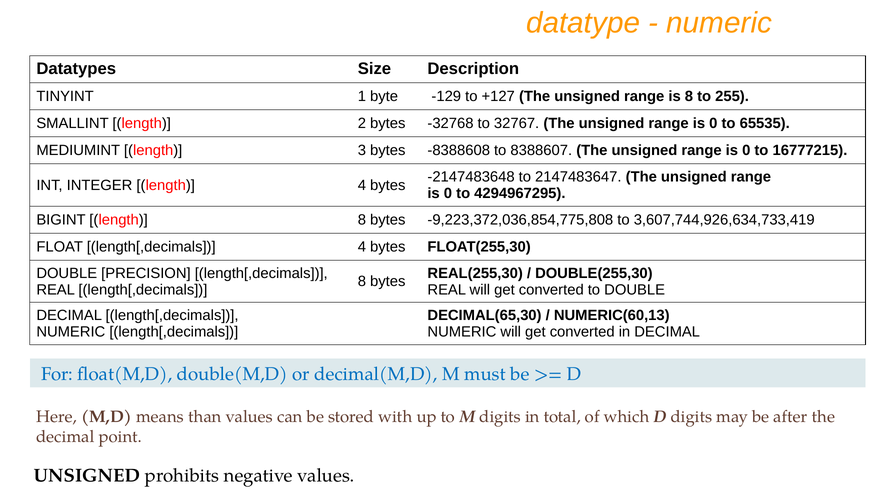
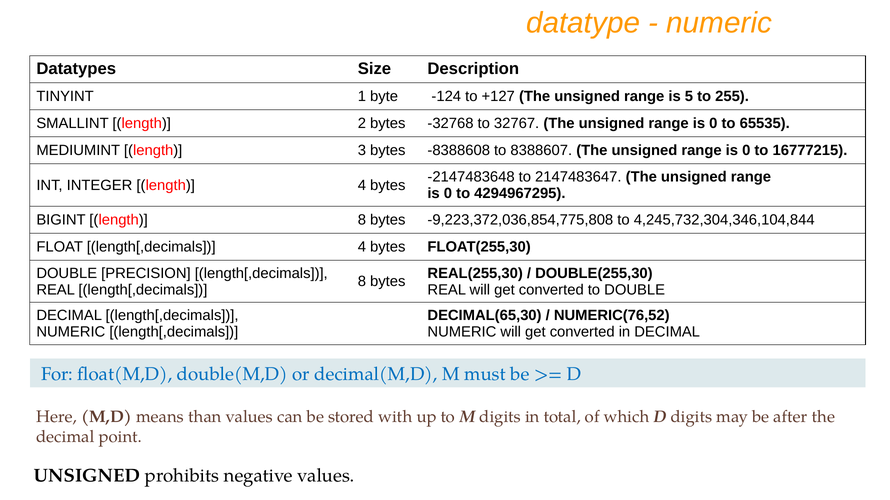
-129: -129 -> -124 (446, 97)
is 8: 8 -> 5 (689, 97)
3,607,744,926,634,733,419: 3,607,744,926,634,733,419 -> 4,245,732,304,346,104,844 (724, 220)
NUMERIC(60,13: NUMERIC(60,13 -> NUMERIC(76,52 (612, 316)
